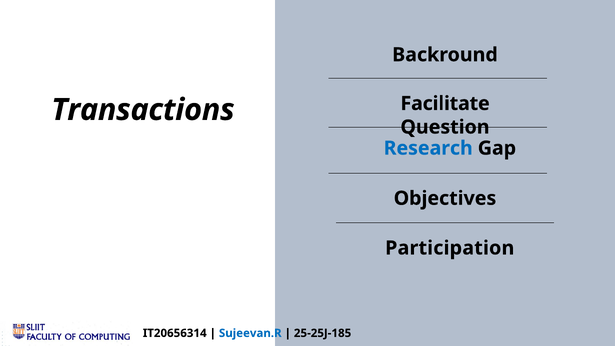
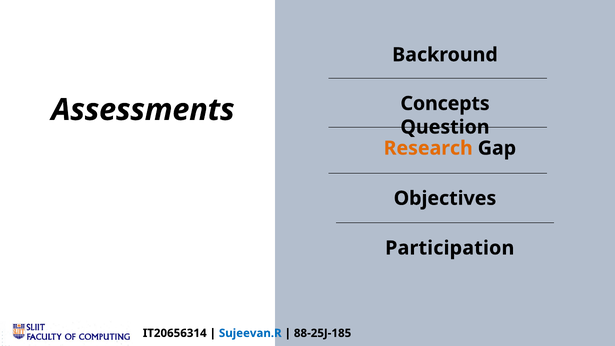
Facilitate: Facilitate -> Concepts (445, 104)
Transactions: Transactions -> Assessments (143, 110)
Research colour: blue -> orange (428, 148)
25-25J-185: 25-25J-185 -> 88-25J-185 (323, 333)
